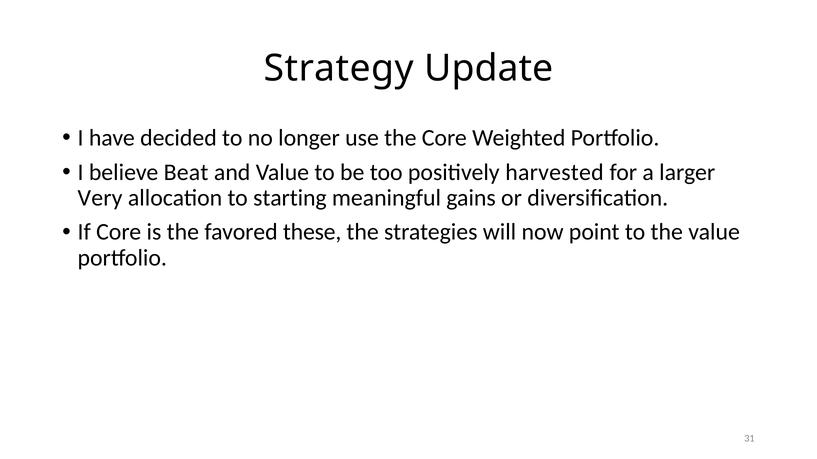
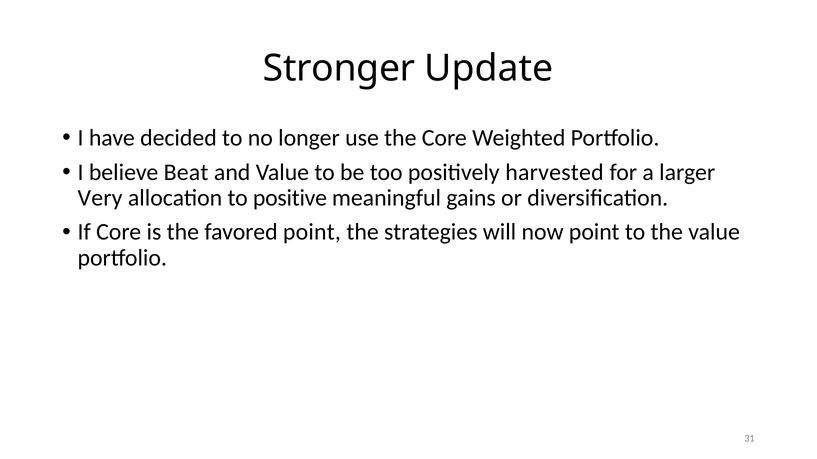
Strategy: Strategy -> Stronger (339, 69)
starting: starting -> positive (290, 198)
favored these: these -> point (312, 232)
